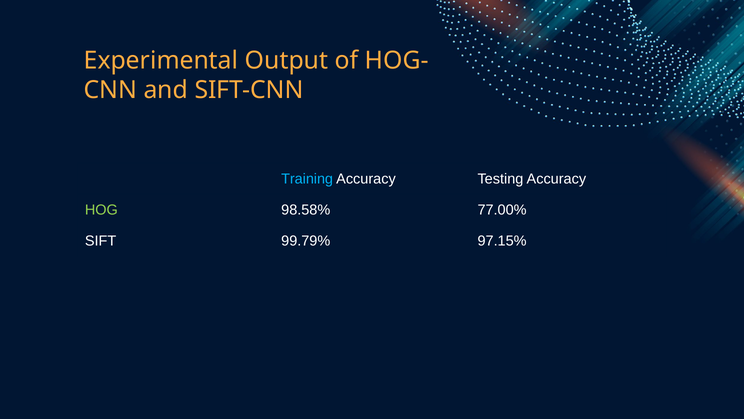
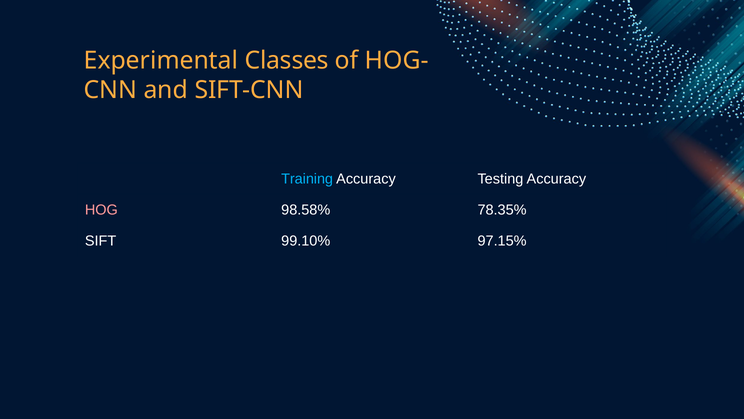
Output: Output -> Classes (287, 60)
HOG colour: light green -> pink (101, 210)
77.00%: 77.00% -> 78.35% (502, 210)
99.79%: 99.79% -> 99.10% (306, 241)
